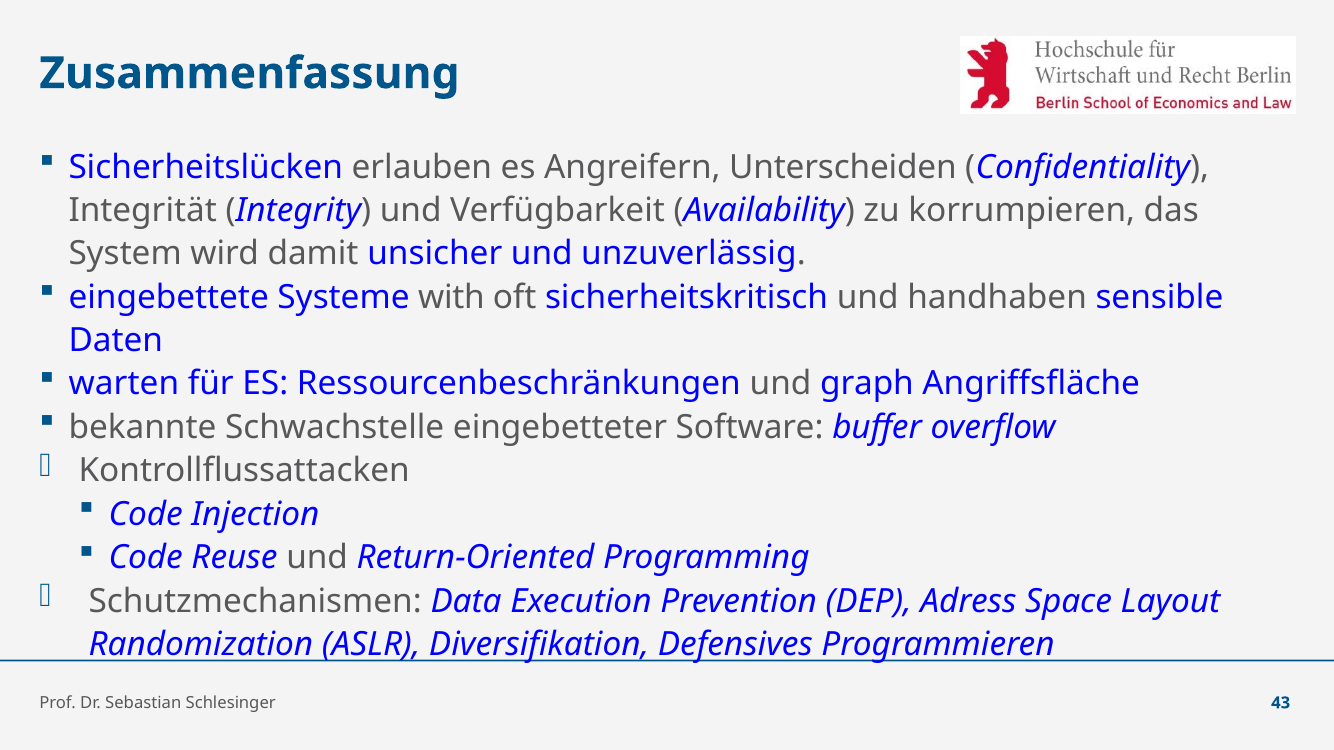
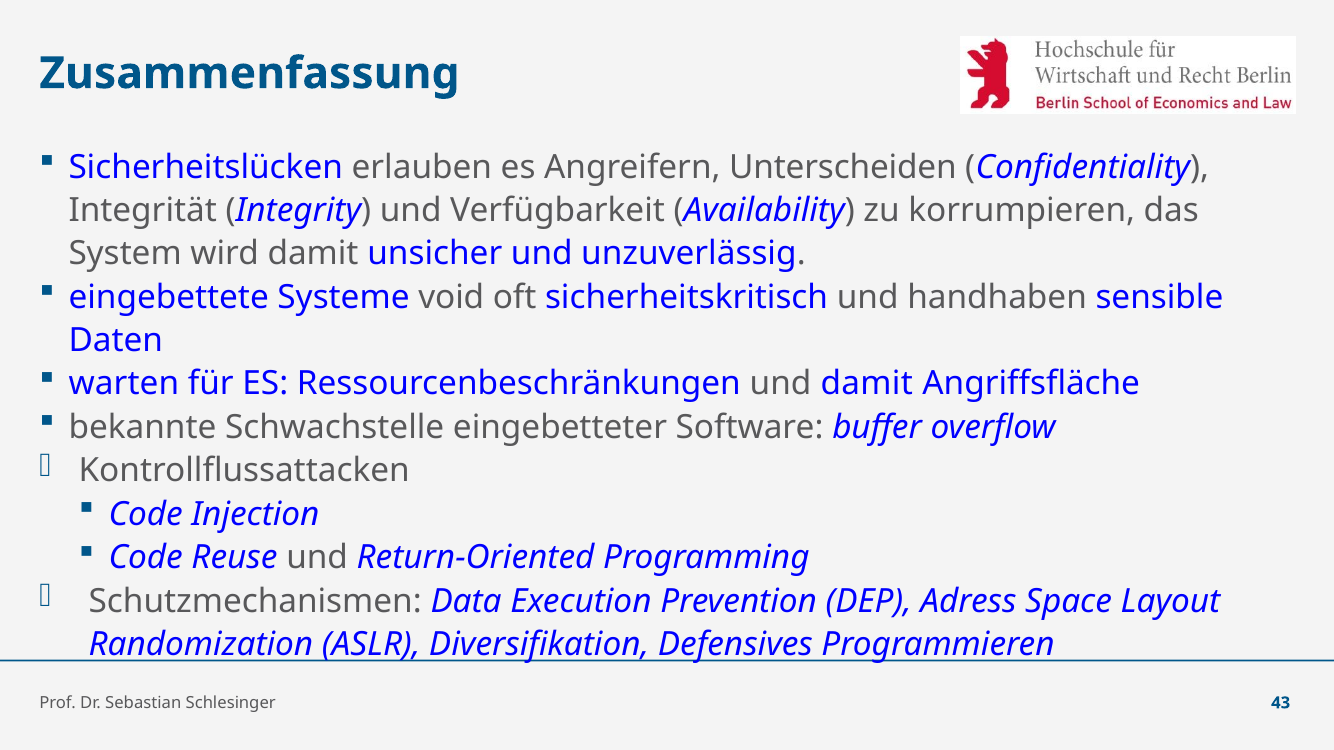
with: with -> void (451, 297)
und graph: graph -> damit (867, 384)
